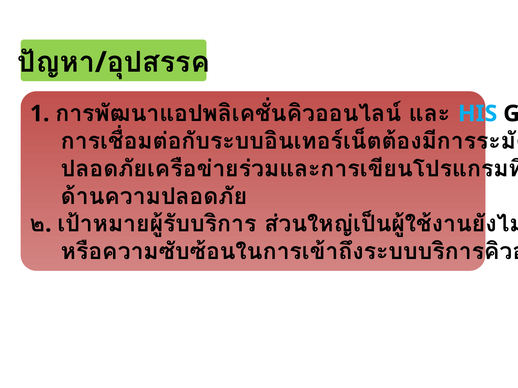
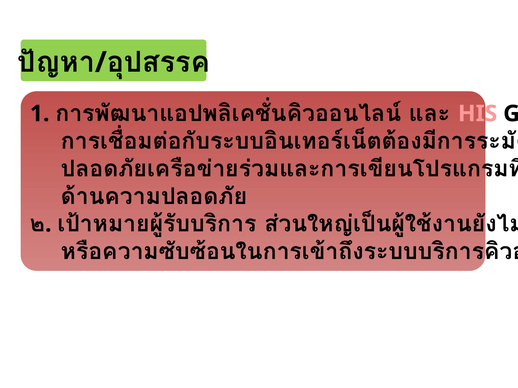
HIS colour: light blue -> pink (478, 114)
